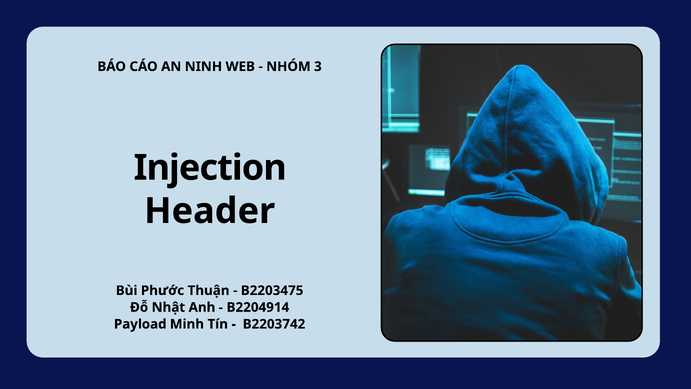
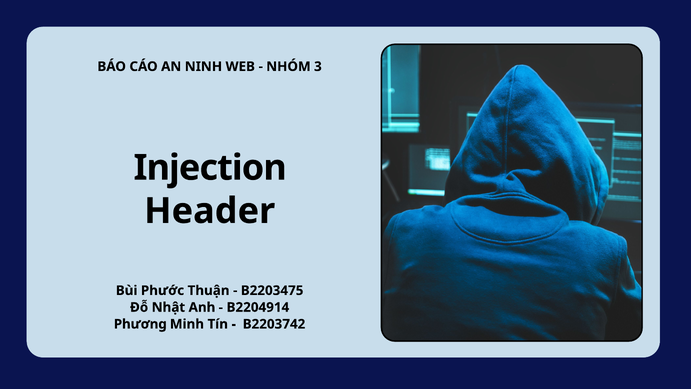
Payload: Payload -> Phương (140, 324)
